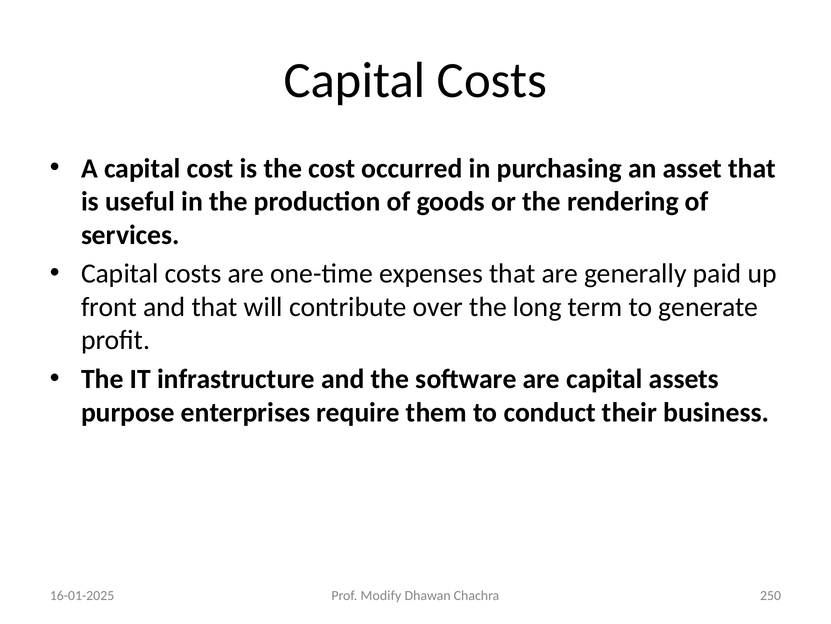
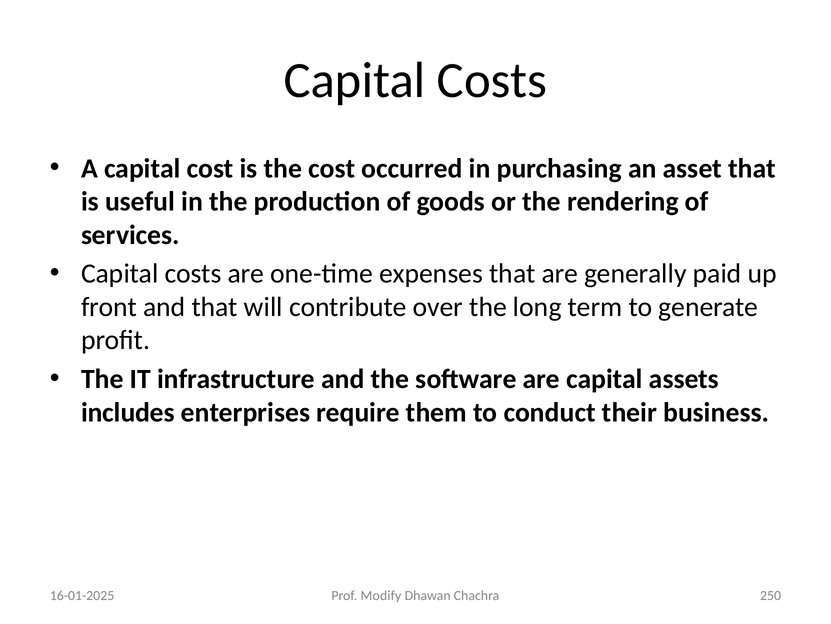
purpose: purpose -> includes (128, 412)
